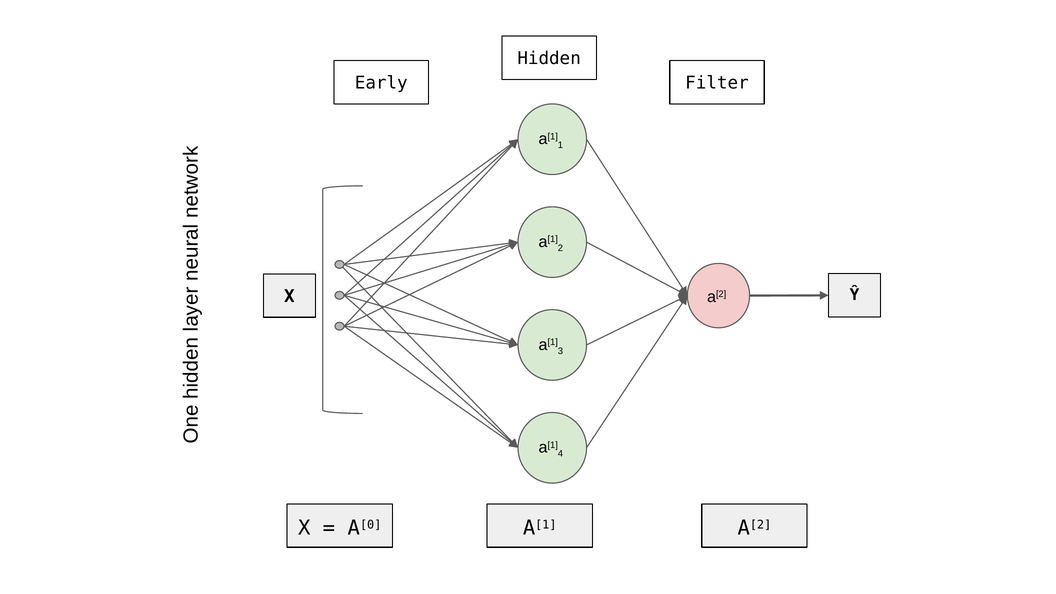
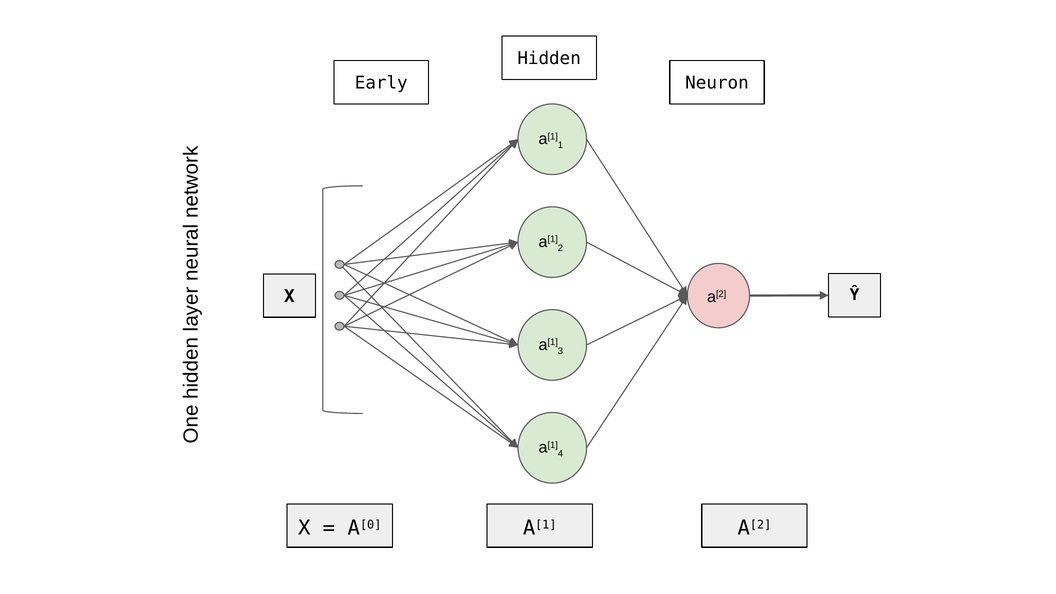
Filter: Filter -> Neuron (717, 83)
